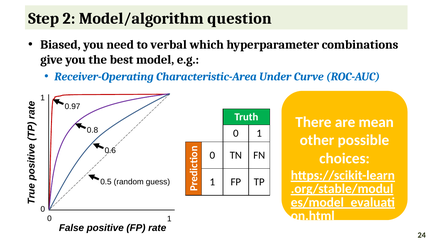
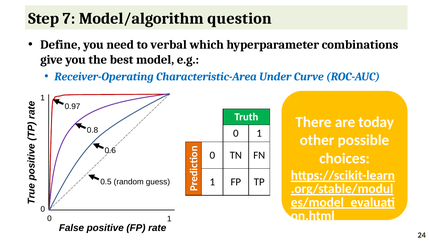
2: 2 -> 7 (69, 19)
Biased: Biased -> Define (60, 45)
mean: mean -> today (376, 122)
